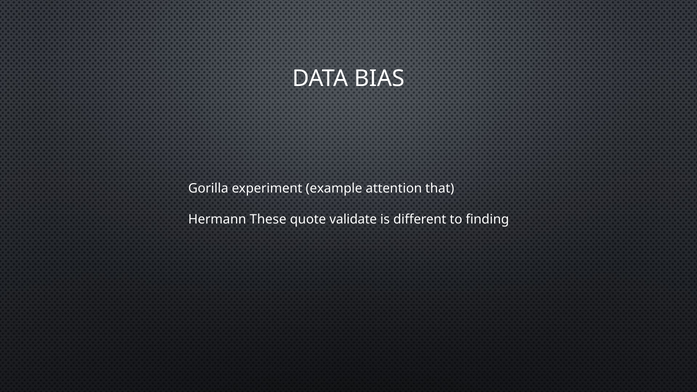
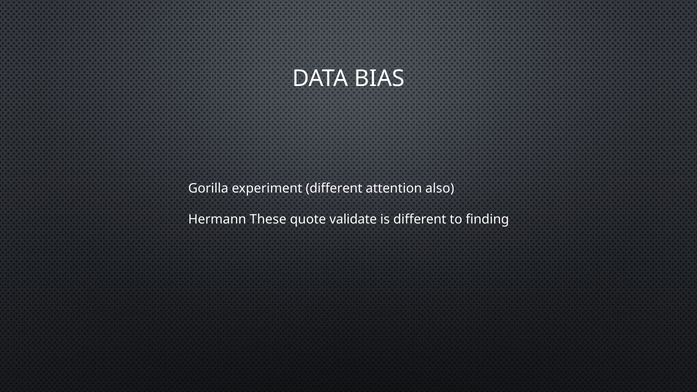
experiment example: example -> different (334, 188)
that: that -> also (440, 188)
